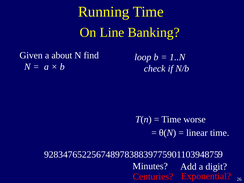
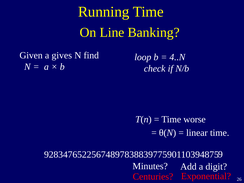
about: about -> gives (62, 55)
1..N: 1..N -> 4..N (177, 57)
